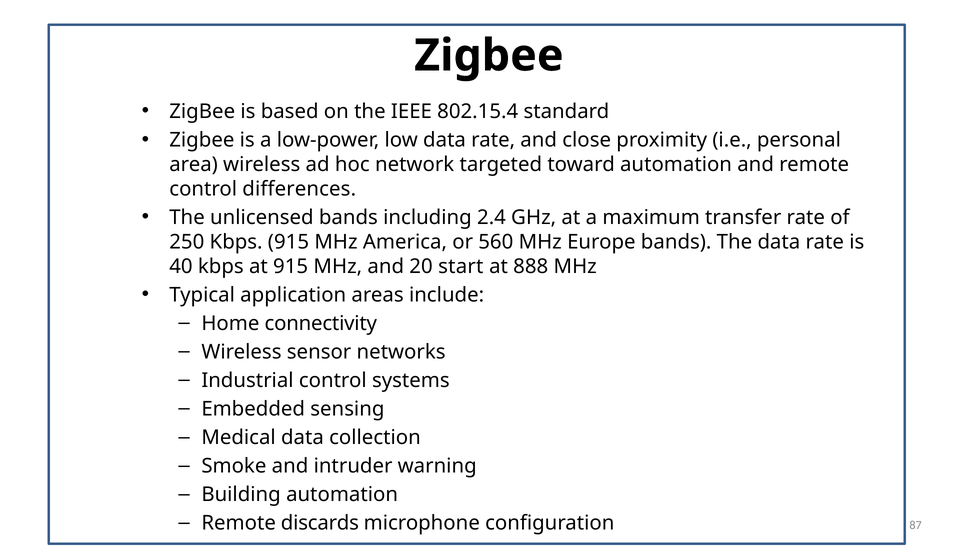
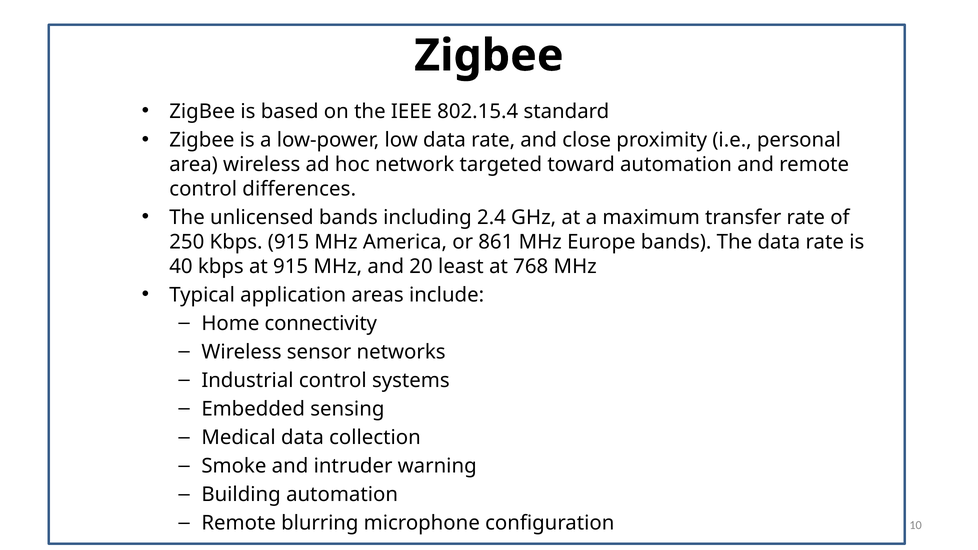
560: 560 -> 861 (496, 242)
start: start -> least (461, 266)
888: 888 -> 768 (531, 266)
discards: discards -> blurring (320, 523)
87: 87 -> 10 (916, 525)
